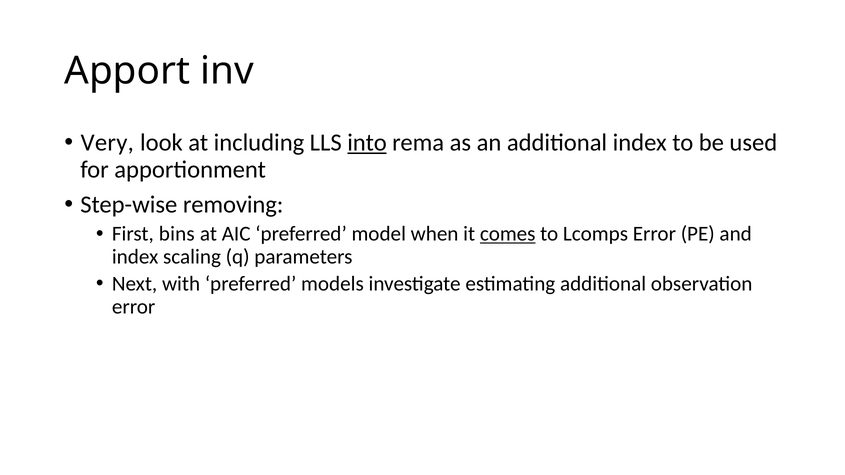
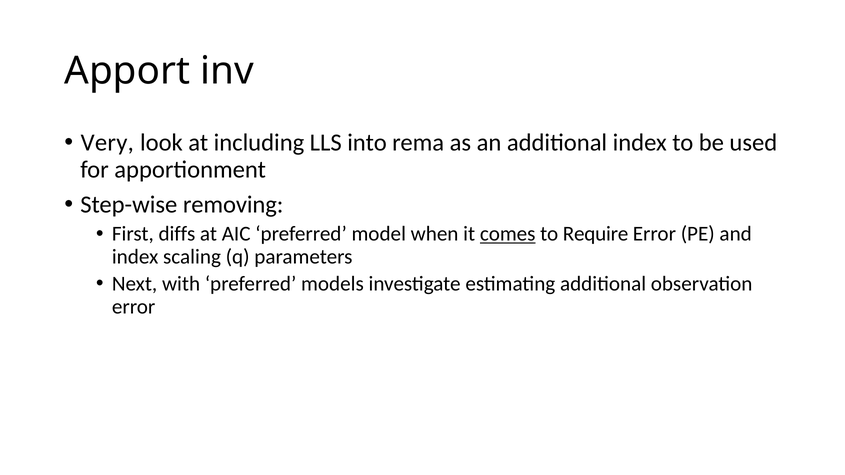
into underline: present -> none (367, 143)
bins: bins -> diffs (177, 234)
Lcomps: Lcomps -> Require (596, 234)
